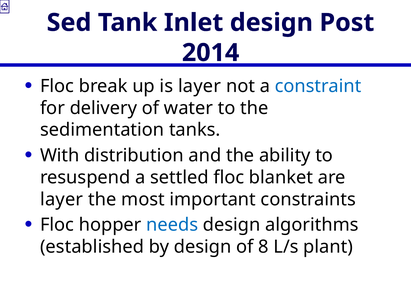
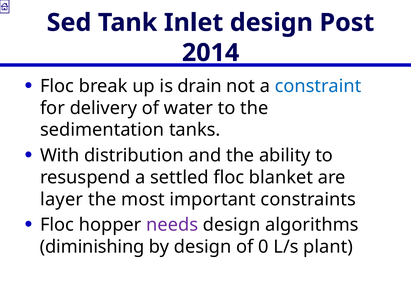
is layer: layer -> drain (200, 86)
needs colour: blue -> purple (172, 225)
established: established -> diminishing (92, 247)
8: 8 -> 0 (264, 247)
